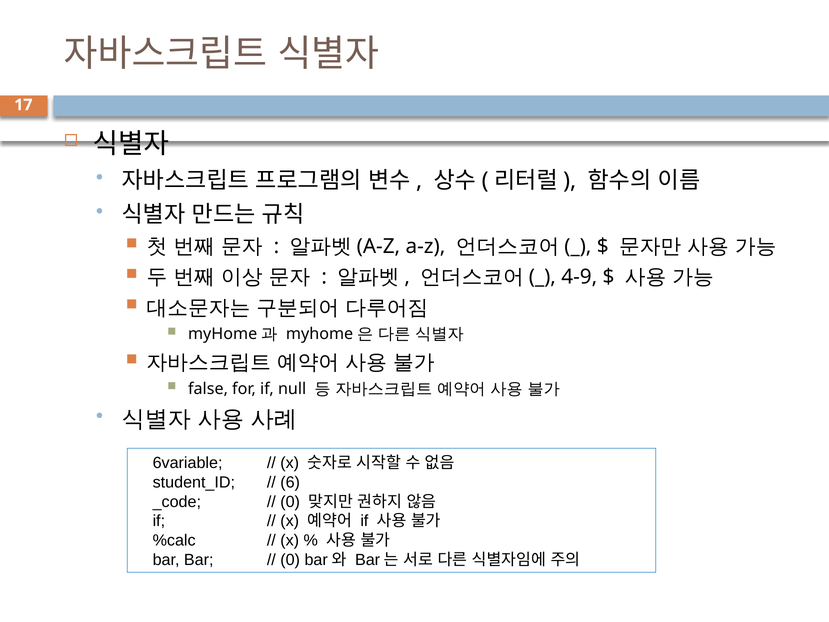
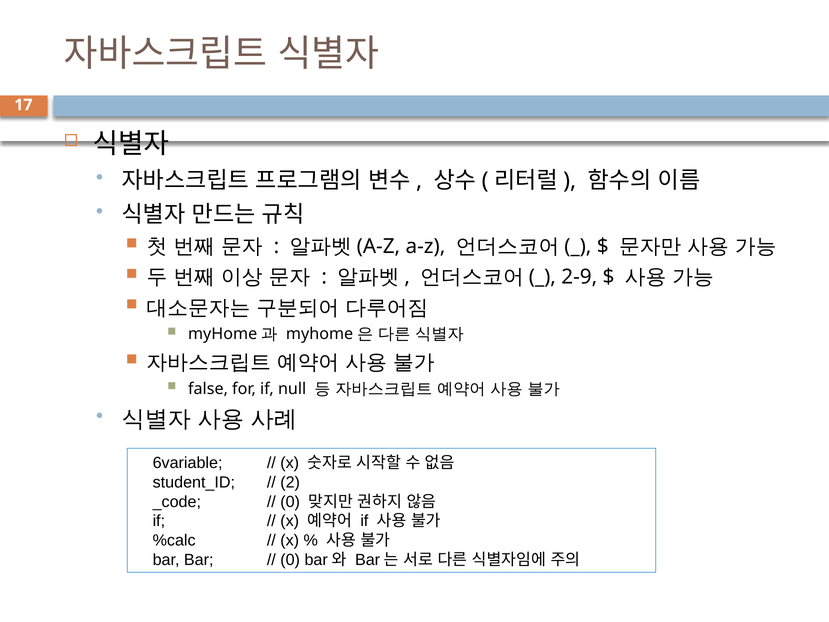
4-9: 4-9 -> 2-9 (579, 277)
6: 6 -> 2 (290, 482)
